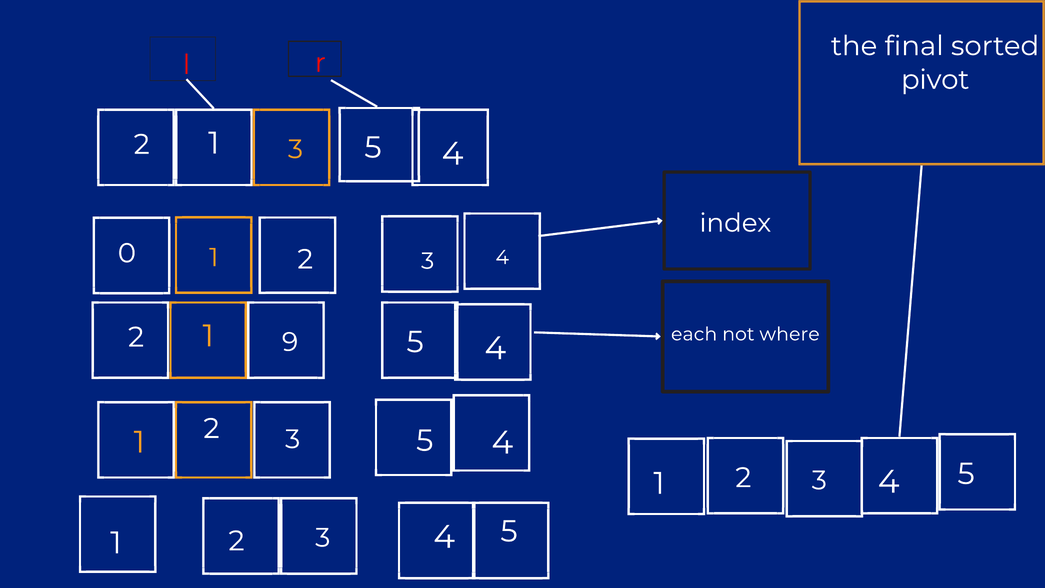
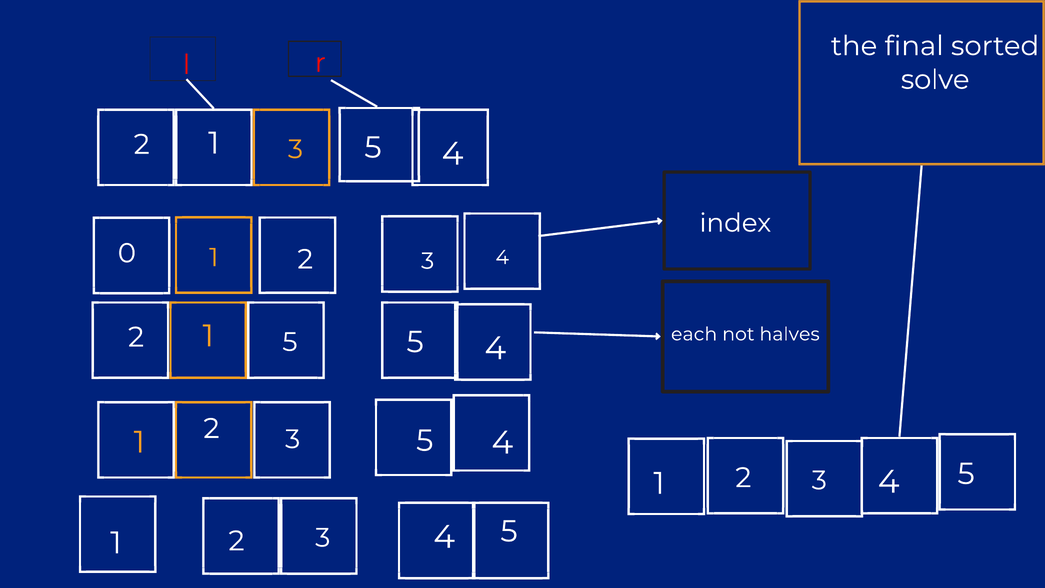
pivot: pivot -> solve (935, 80)
where: where -> halves (790, 334)
9: 9 -> 5 (290, 342)
